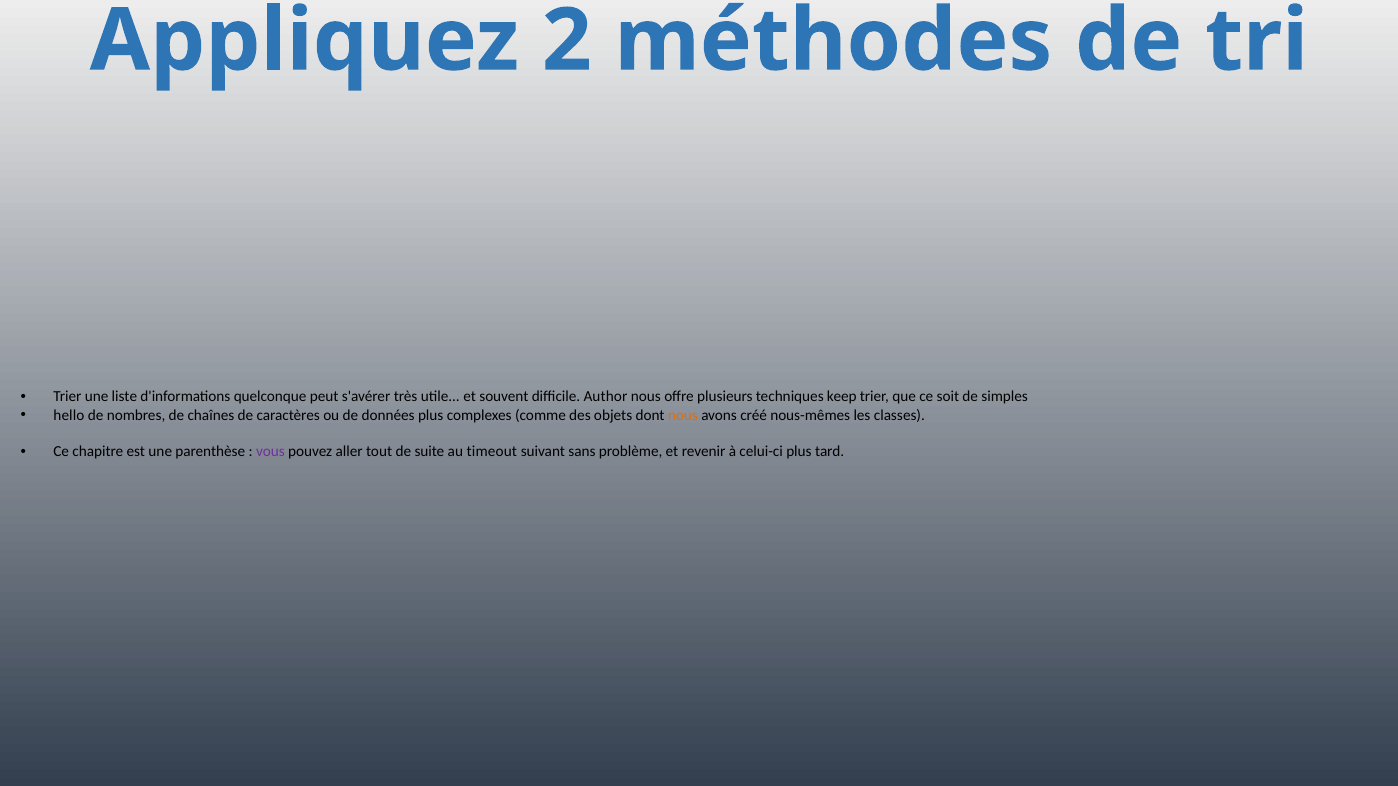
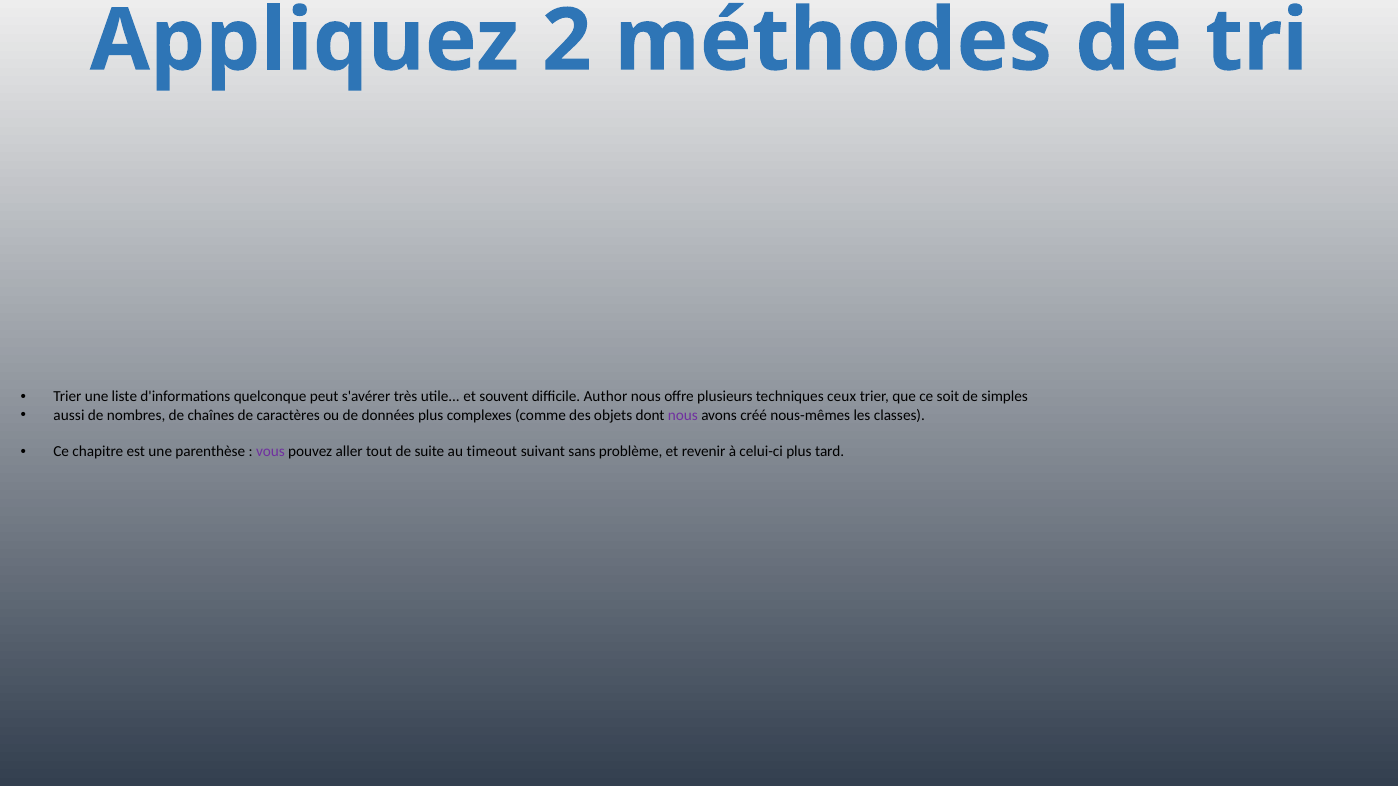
keep: keep -> ceux (842, 397)
hello: hello -> aussi (69, 415)
nous colour: orange -> purple (683, 415)
